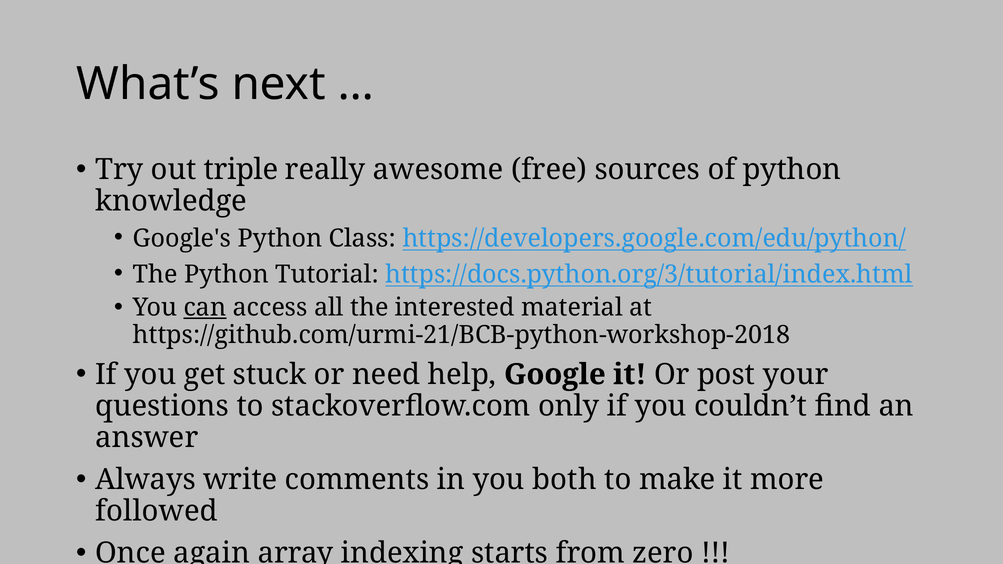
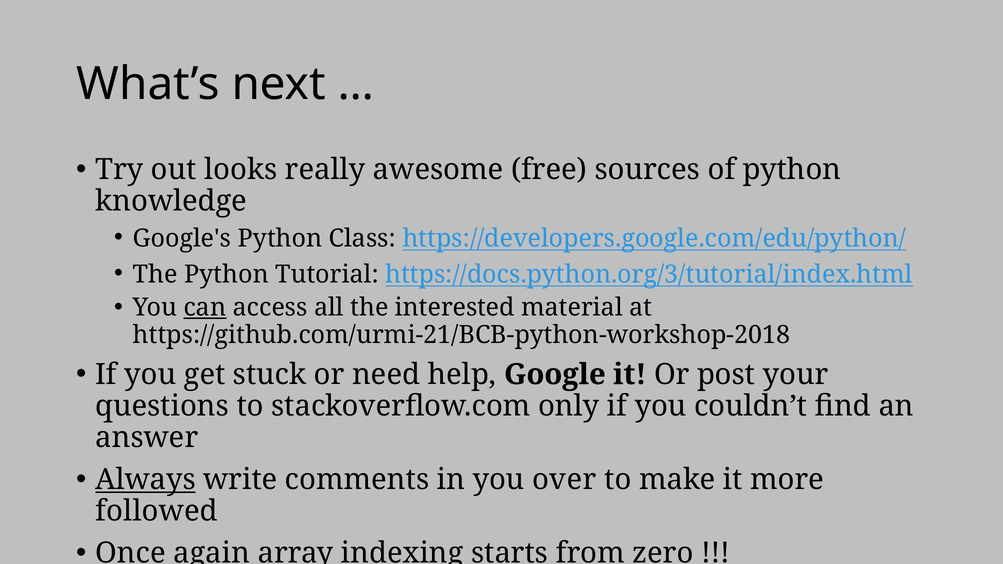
triple: triple -> looks (241, 170)
Always underline: none -> present (146, 480)
both: both -> over (564, 480)
